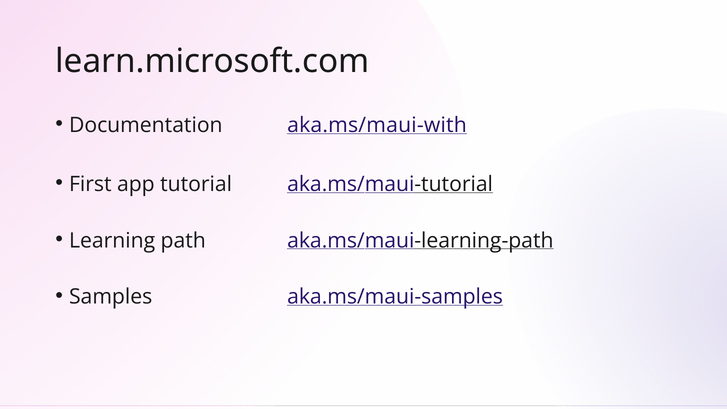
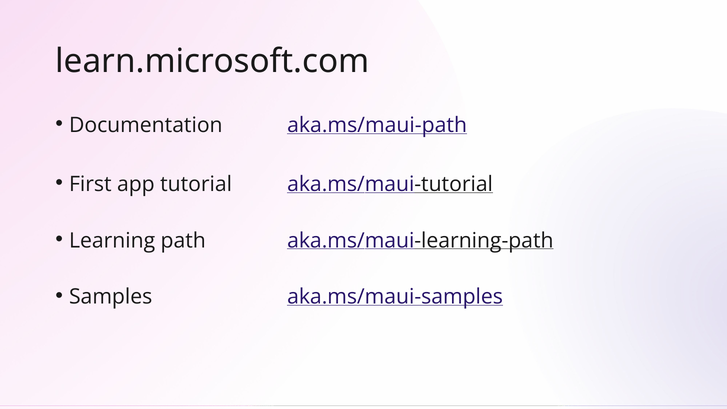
aka.ms/maui-with: aka.ms/maui-with -> aka.ms/maui-path (377, 125)
